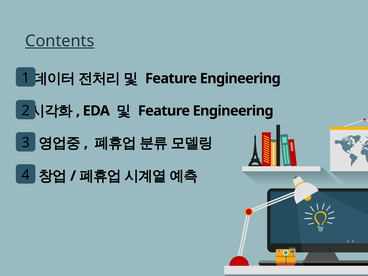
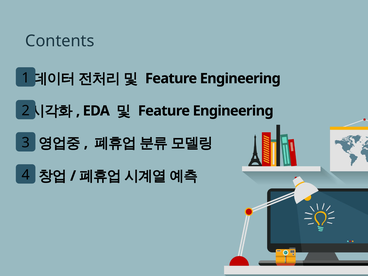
Contents underline: present -> none (60, 41)
